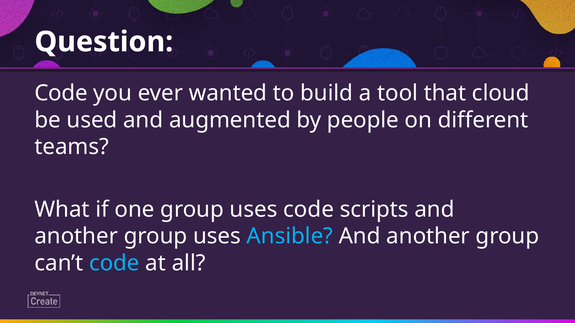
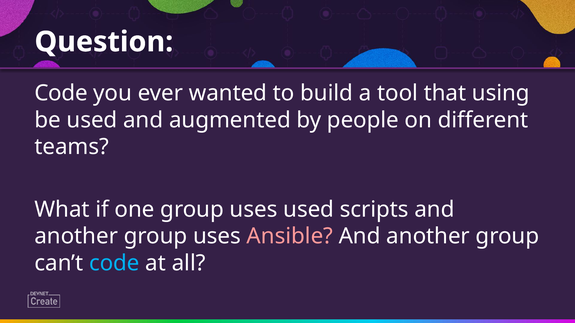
cloud: cloud -> using (501, 93)
uses code: code -> used (309, 210)
Ansible colour: light blue -> pink (290, 237)
